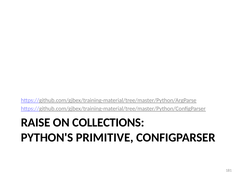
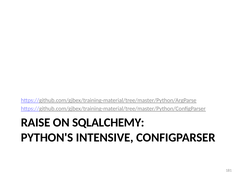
COLLECTIONS: COLLECTIONS -> SQLALCHEMY (108, 123)
PRIMITIVE: PRIMITIVE -> INTENSIVE (105, 138)
